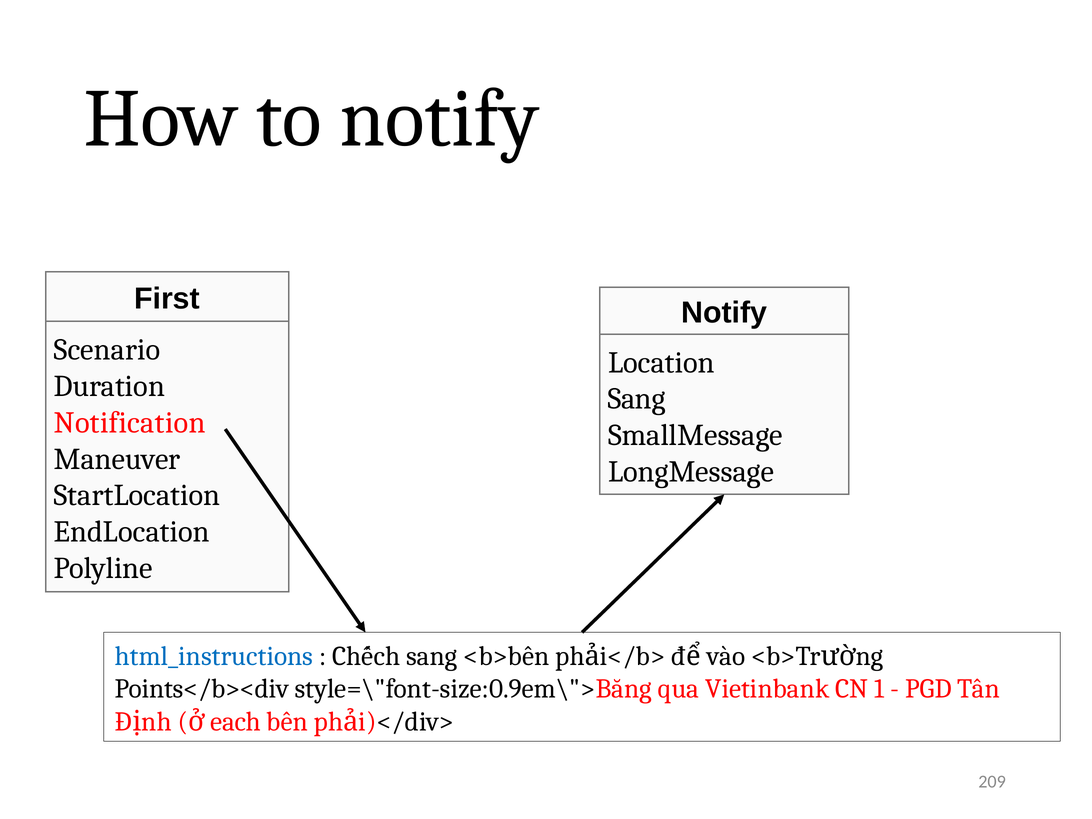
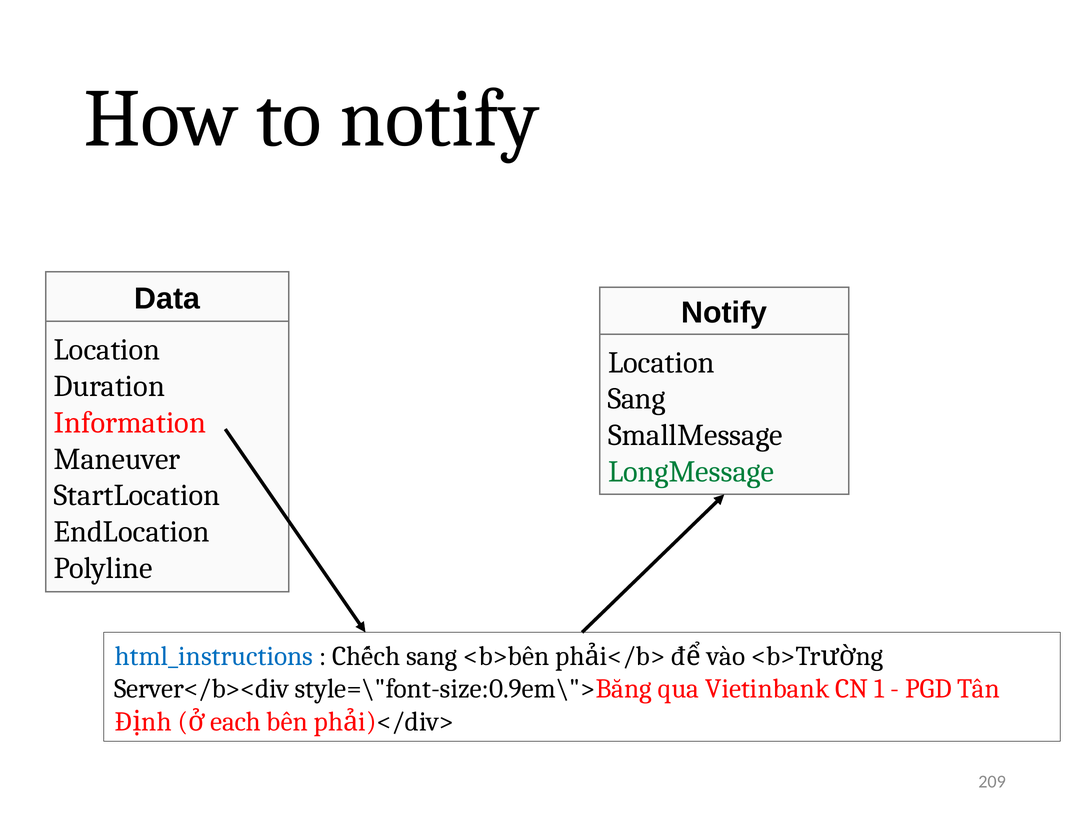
First: First -> Data (167, 299)
Scenario: Scenario -> Location (107, 350)
Notification: Notification -> Information (130, 423)
LongMessage colour: black -> green (691, 472)
Points</b><div: Points</b><div -> Server</b><div (202, 689)
